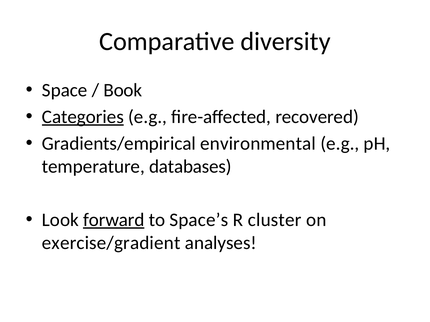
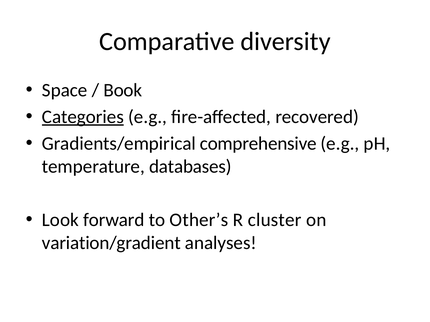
environmental: environmental -> comprehensive (258, 144)
forward underline: present -> none (114, 220)
Space’s: Space’s -> Other’s (199, 220)
exercise/gradient: exercise/gradient -> variation/gradient (111, 243)
